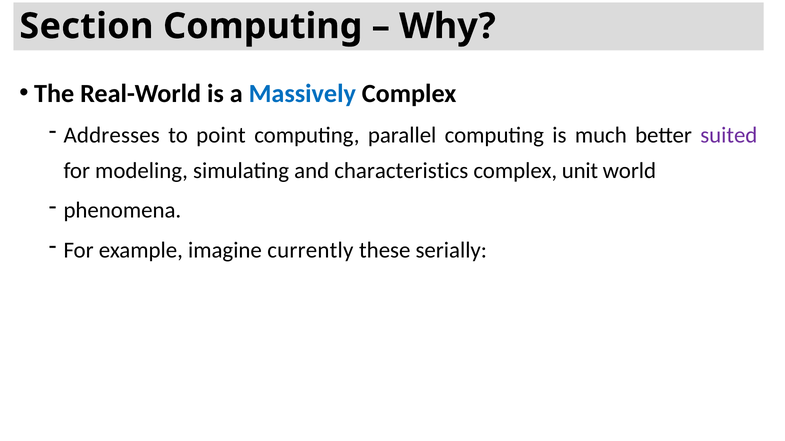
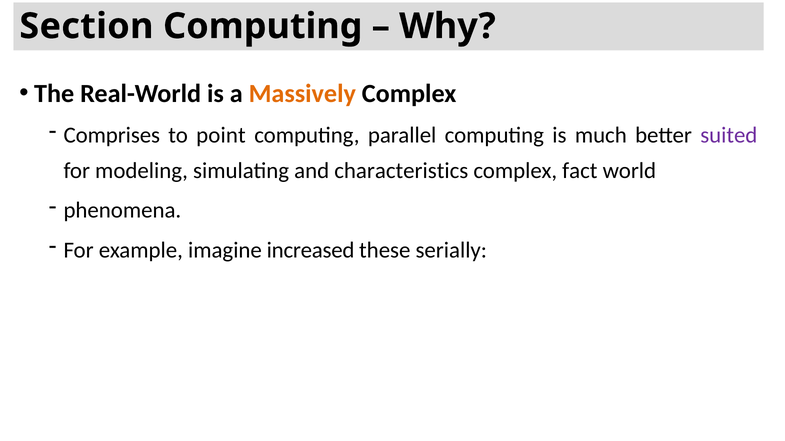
Massively colour: blue -> orange (302, 94)
Addresses: Addresses -> Comprises (112, 135)
unit: unit -> fact (580, 171)
currently: currently -> increased (311, 250)
